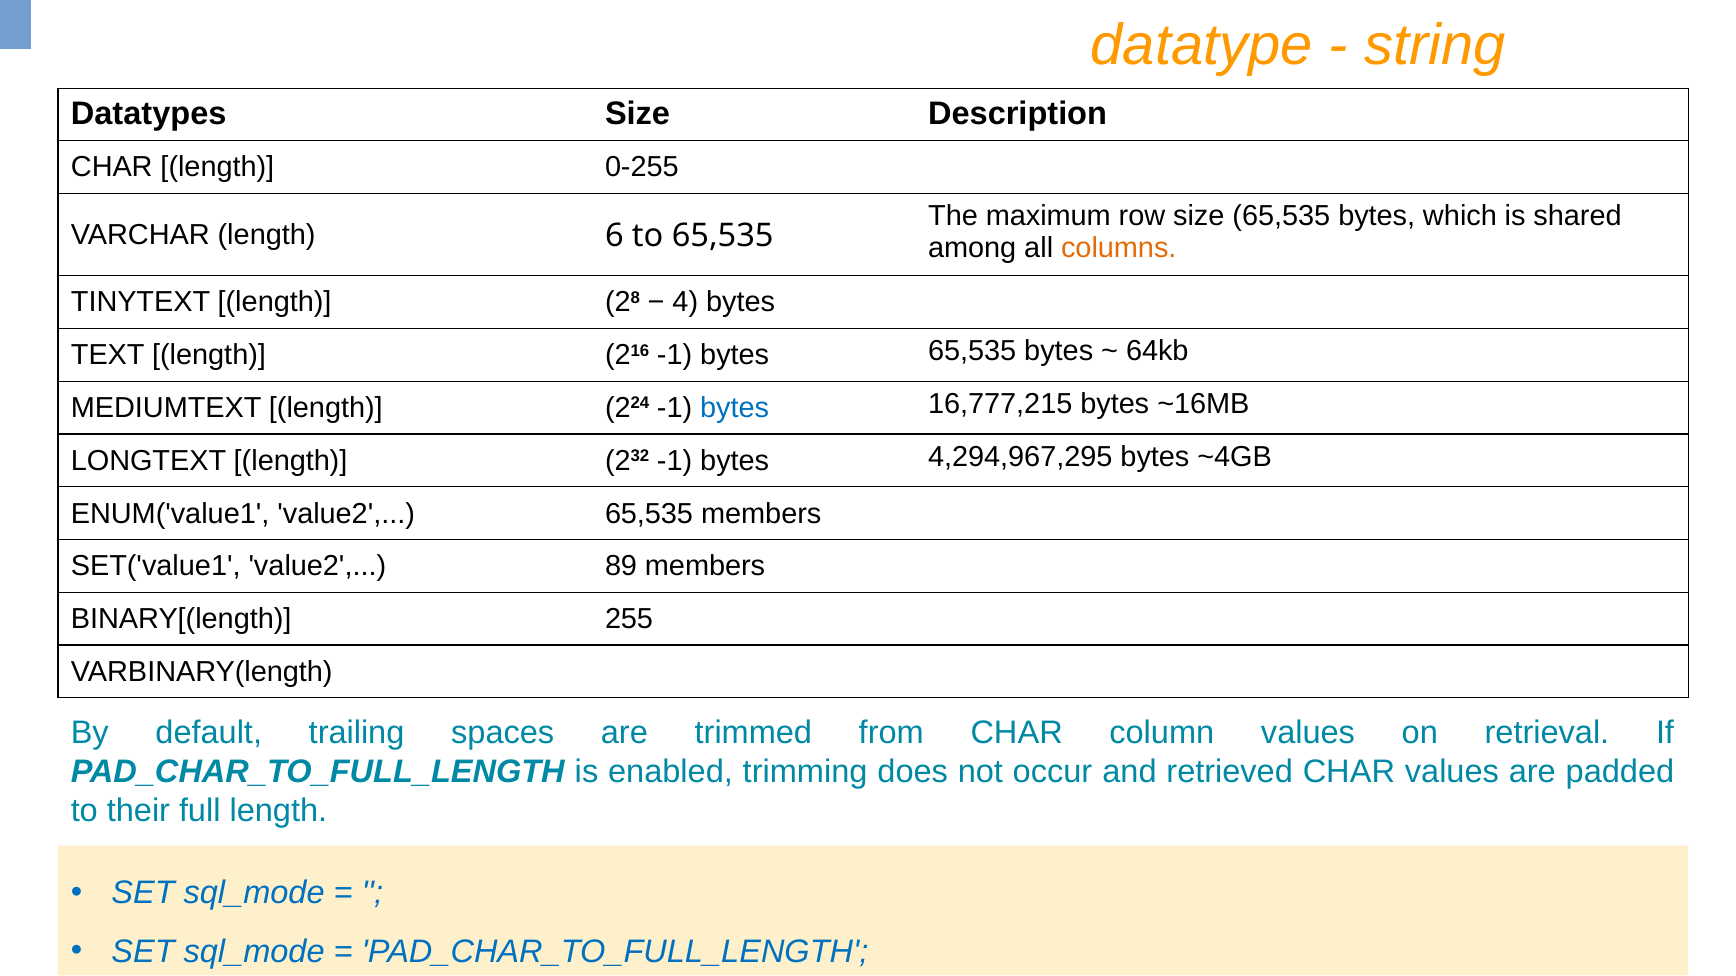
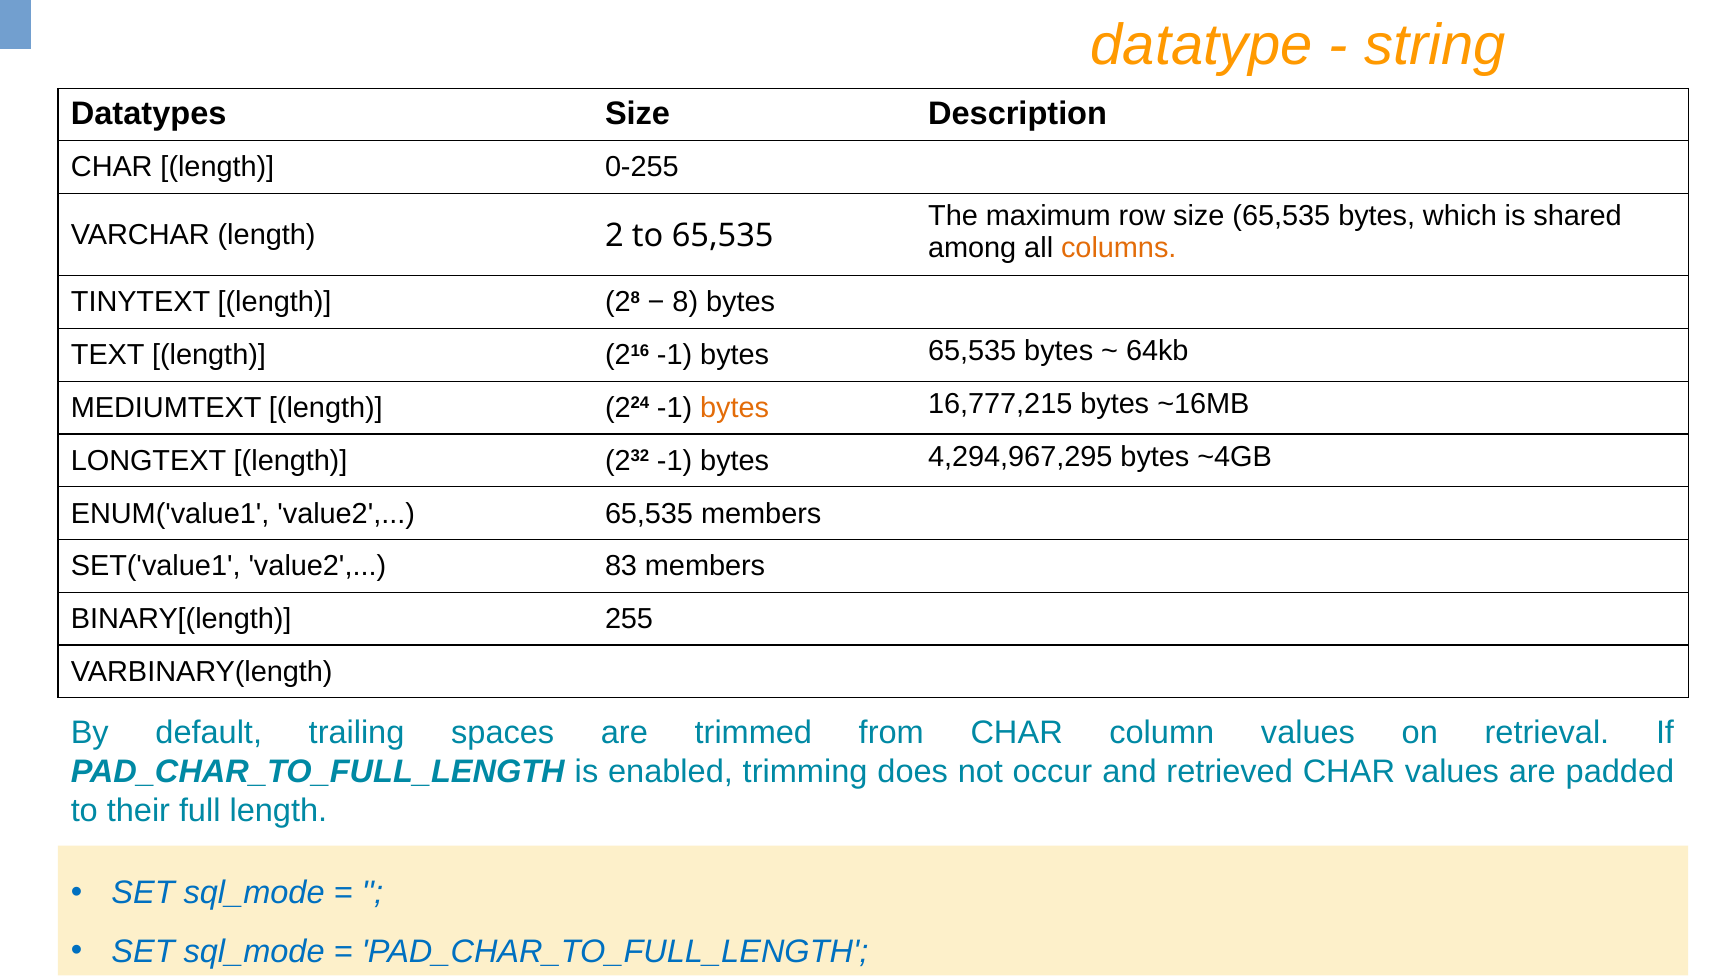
6: 6 -> 2 (614, 236)
4: 4 -> 8 (685, 303)
bytes colour: blue -> orange (735, 408)
89: 89 -> 83 (621, 567)
